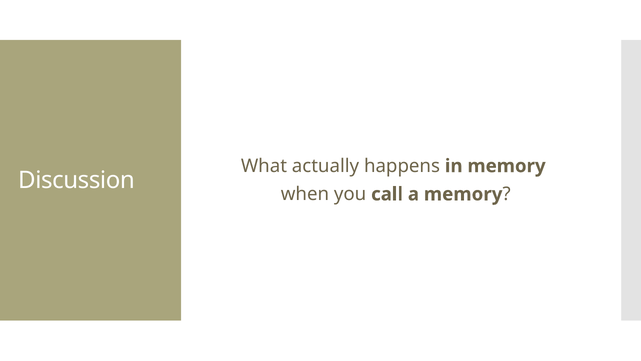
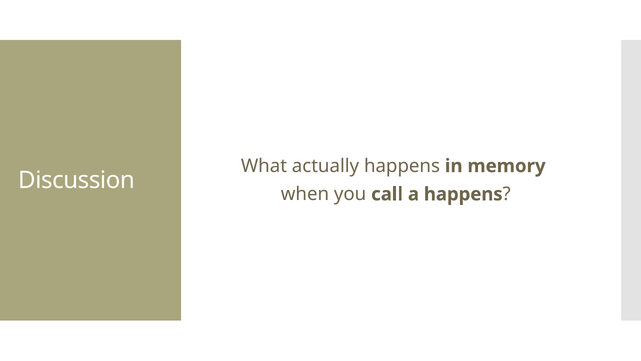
a memory: memory -> happens (463, 194)
